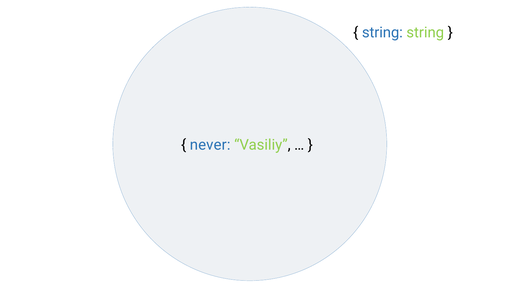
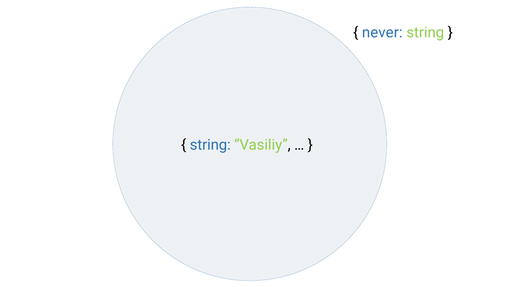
string: string -> never (382, 33)
never: never -> string (210, 145)
